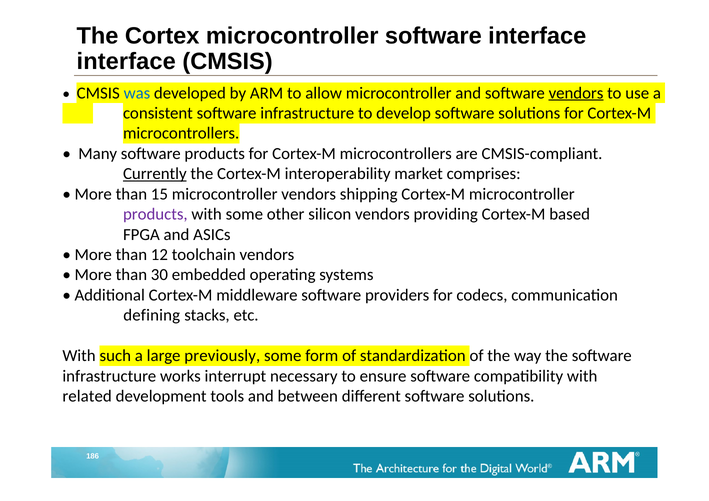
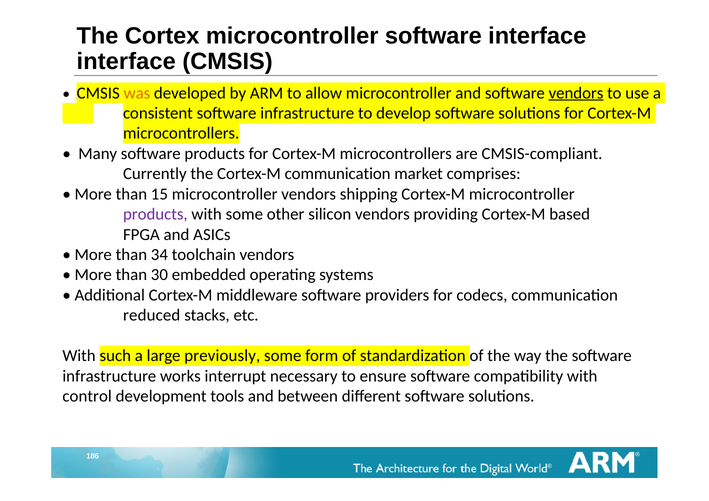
was colour: blue -> orange (137, 93)
Currently underline: present -> none (155, 174)
Cortex-M interoperability: interoperability -> communication (338, 174)
12: 12 -> 34 (159, 255)
defining: defining -> reduced (152, 315)
related: related -> control (87, 396)
